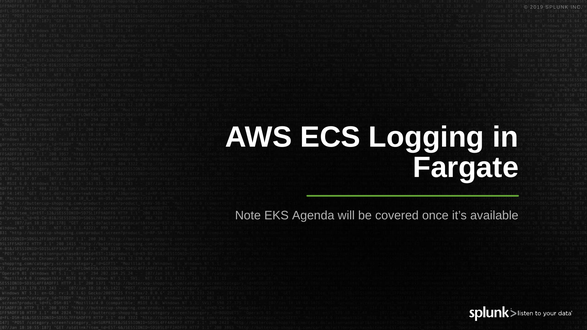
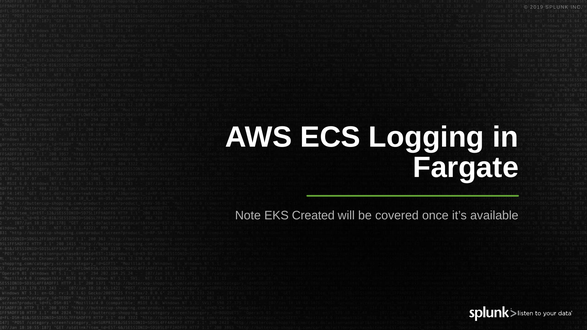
Agenda: Agenda -> Created (313, 215)
